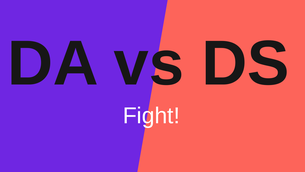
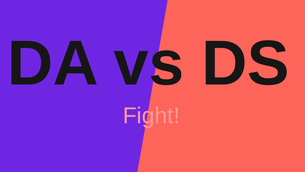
Fight colour: white -> pink (151, 116)
